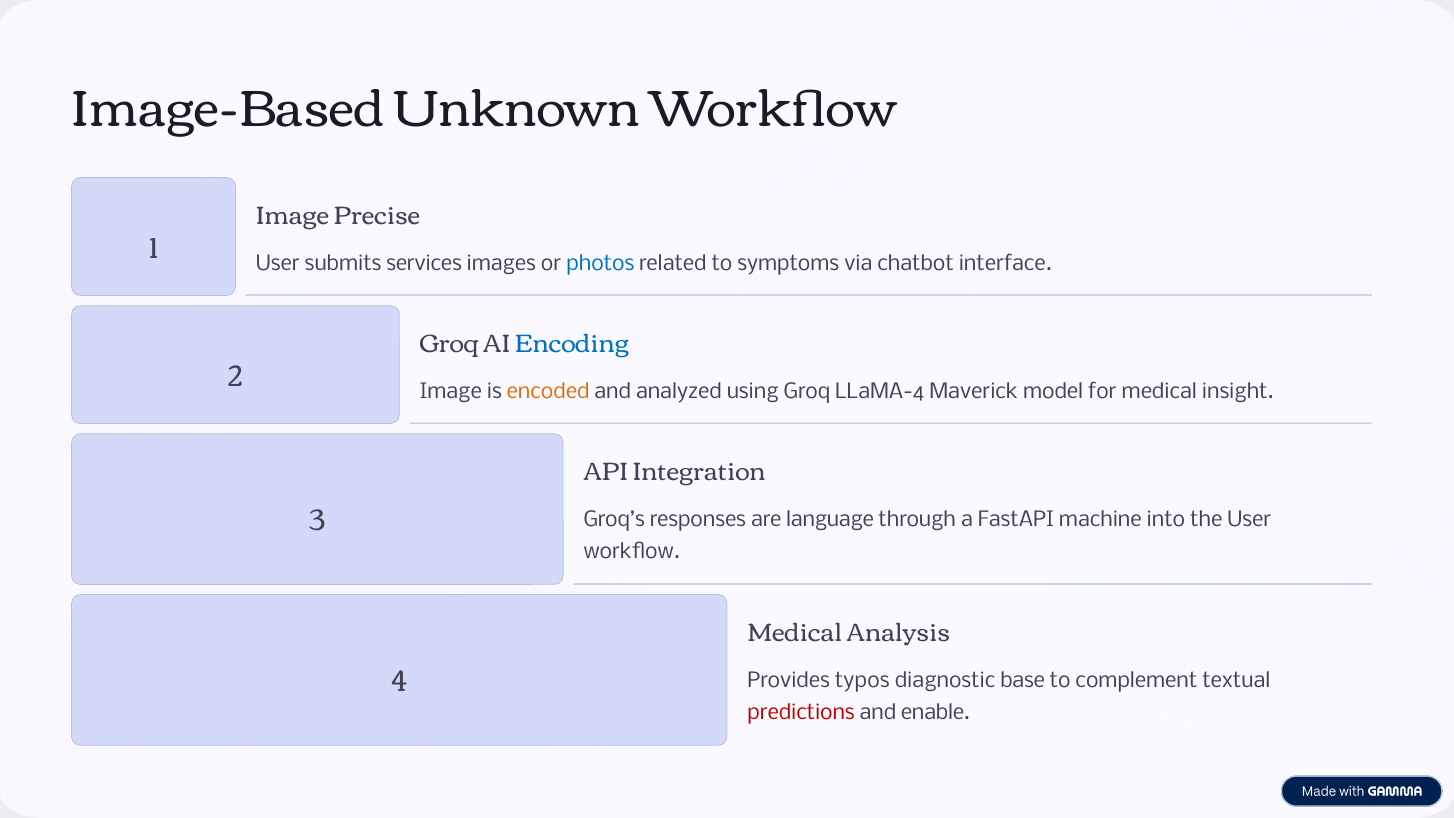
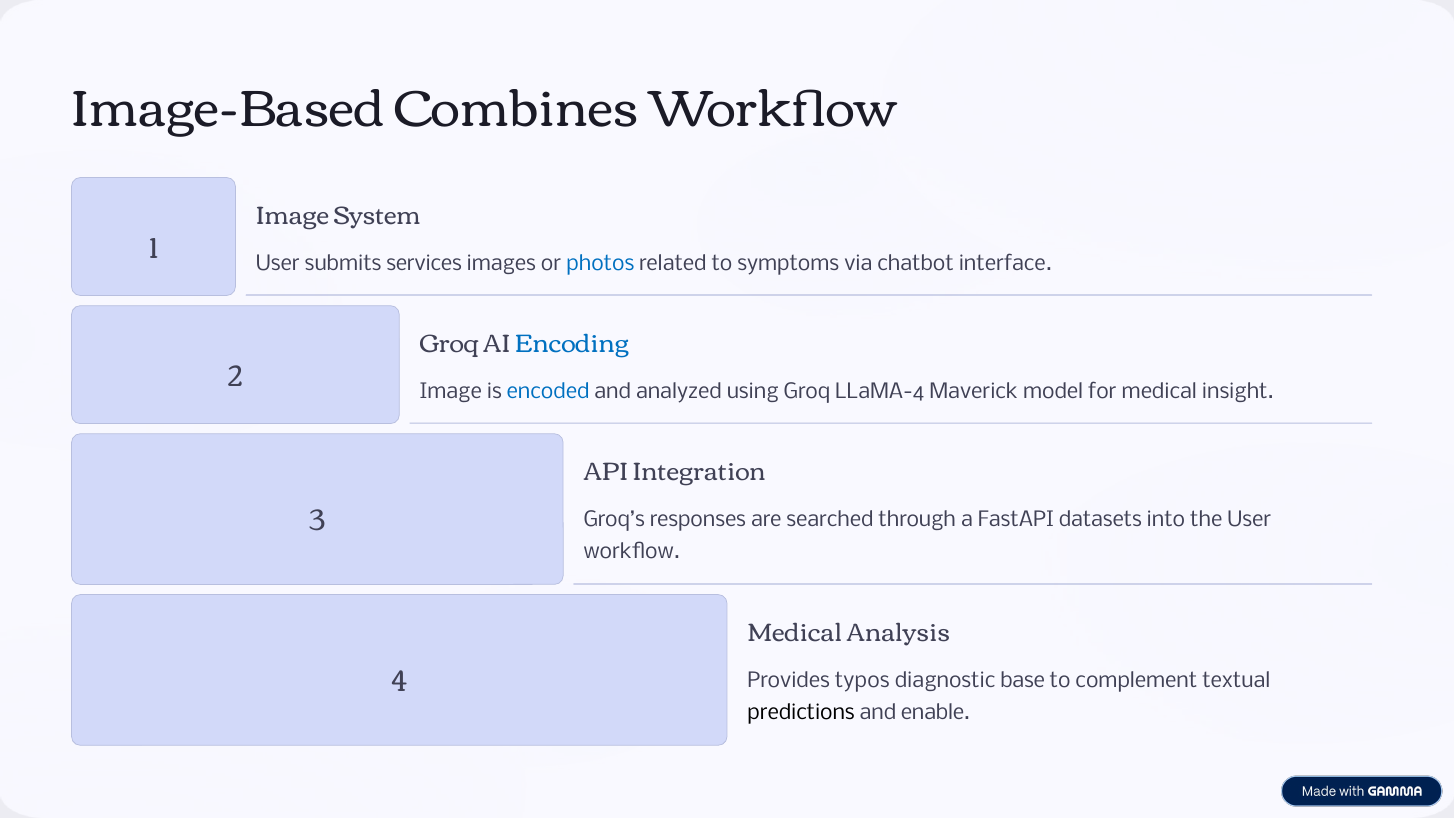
Unknown: Unknown -> Combines (517, 109)
Precise: Precise -> System (377, 216)
encoded colour: orange -> blue (548, 392)
language: language -> searched (830, 520)
machine: machine -> datasets (1100, 520)
predictions colour: red -> black (801, 713)
